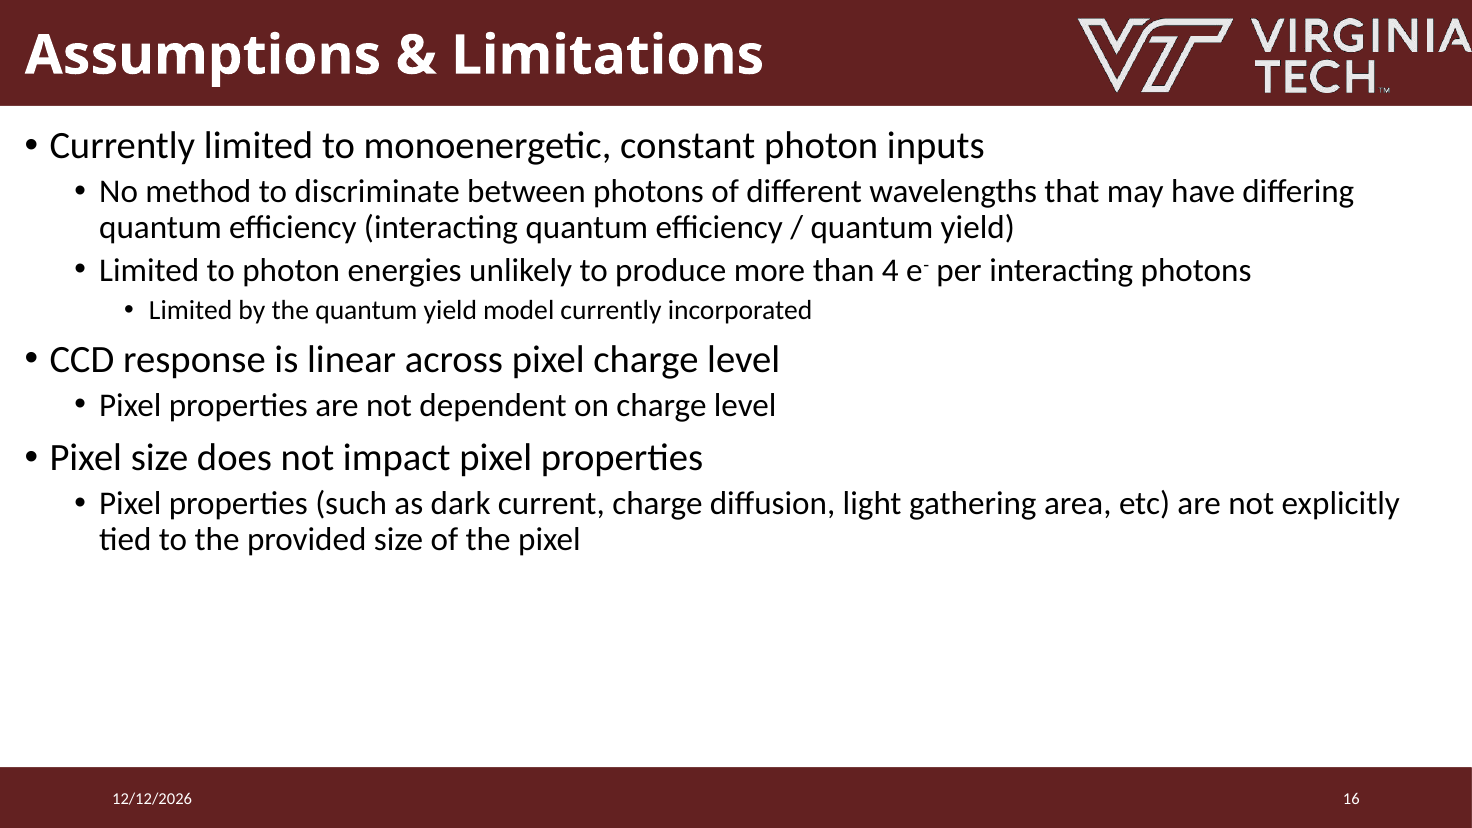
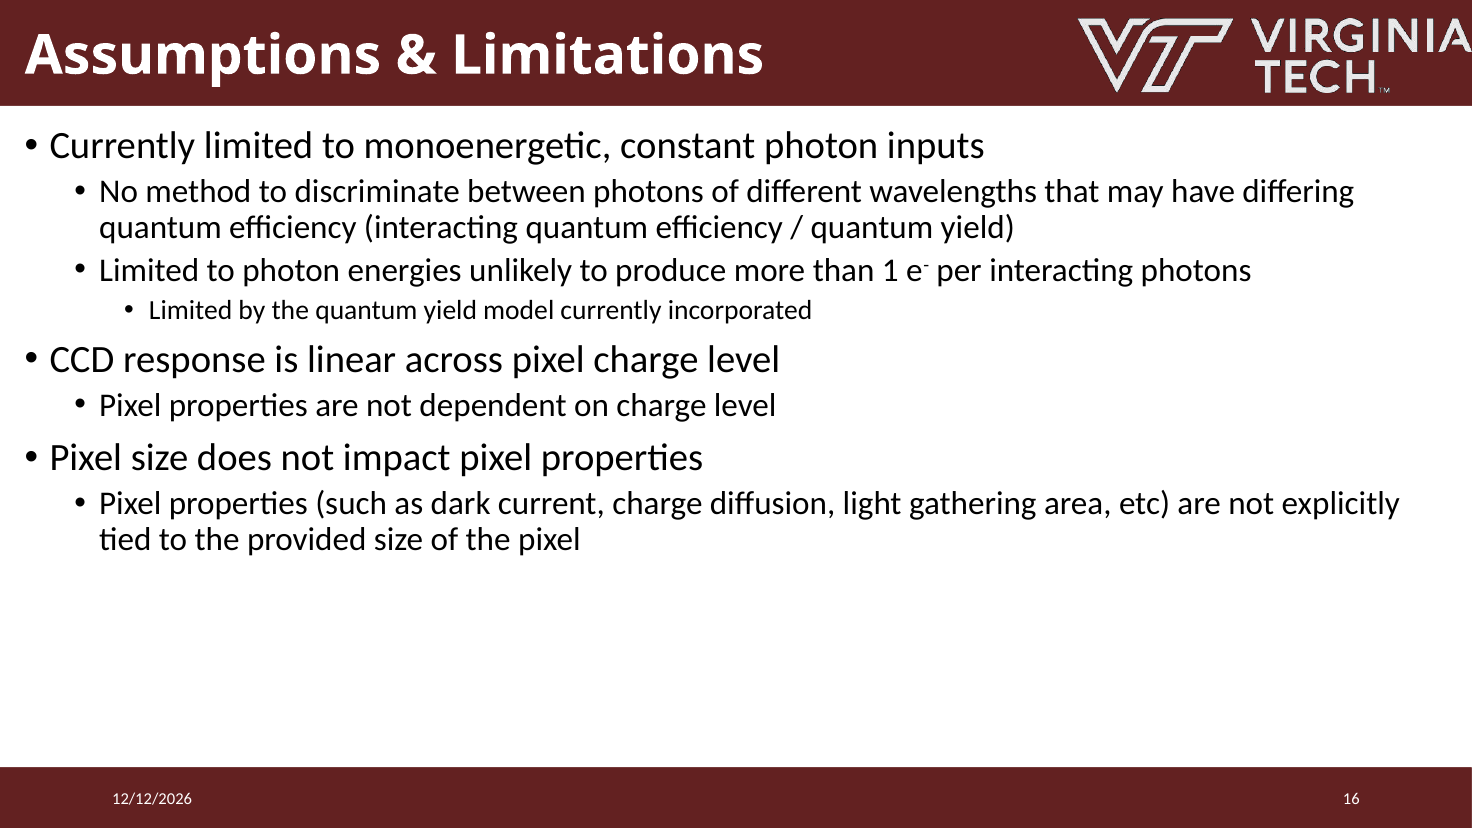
4: 4 -> 1 (890, 270)
